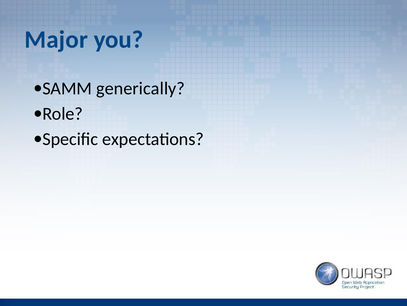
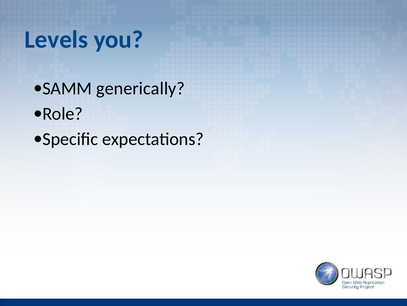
Major: Major -> Levels (56, 39)
